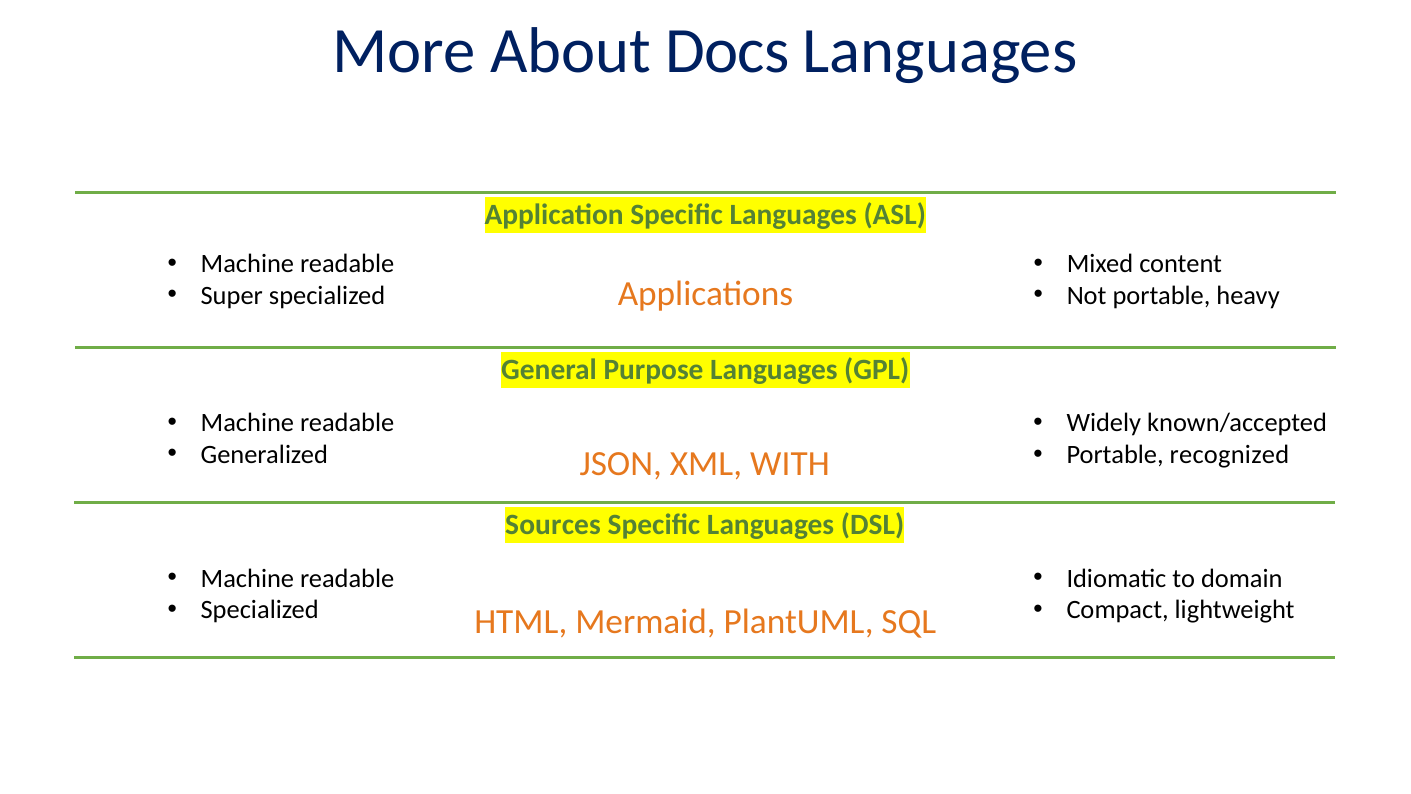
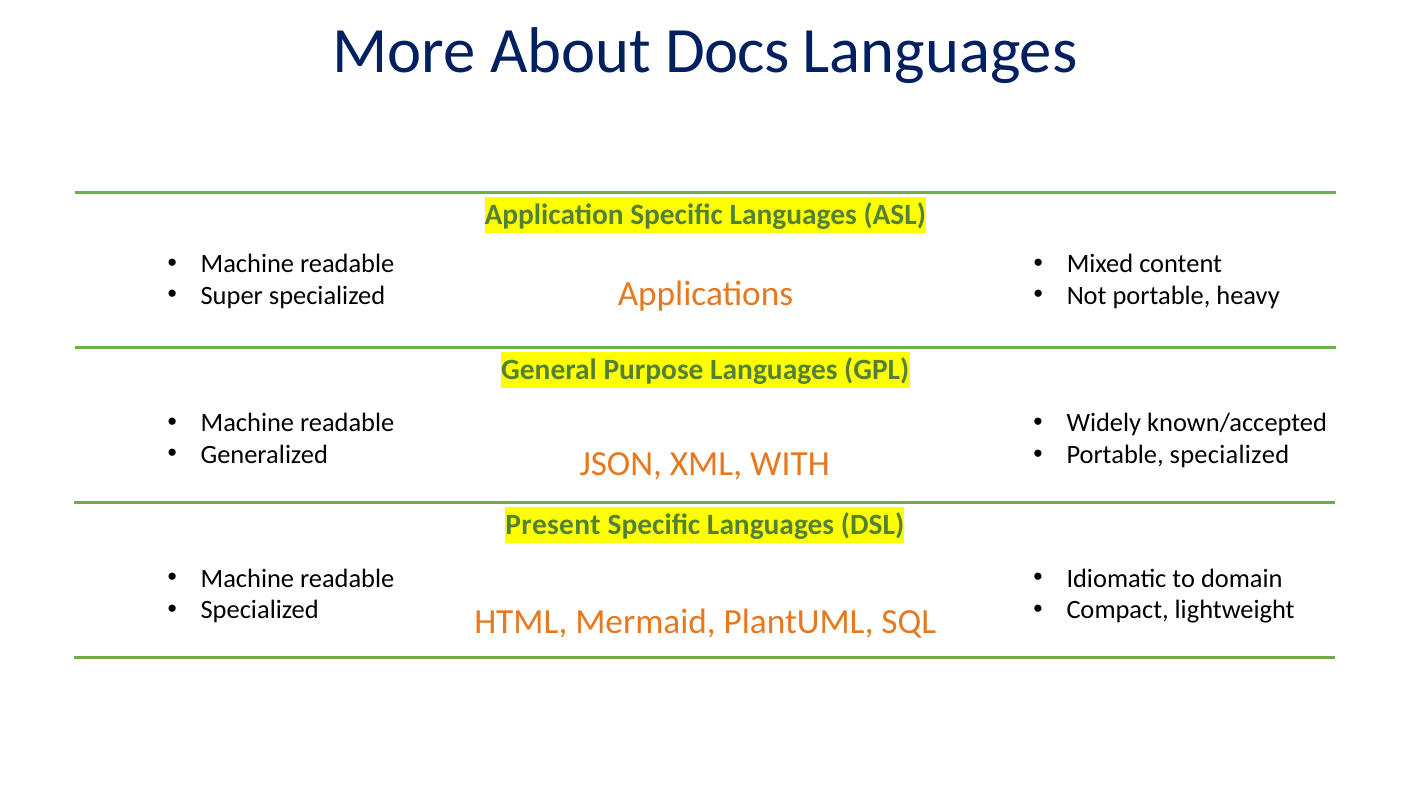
Portable recognized: recognized -> specialized (1229, 455)
Sources: Sources -> Present (553, 525)
